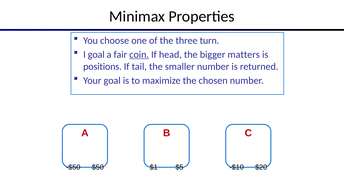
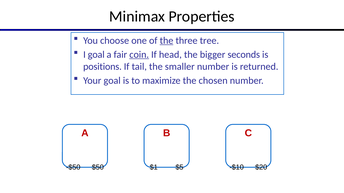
the underline: none -> present (167, 41)
turn: turn -> tree (209, 41)
matters: matters -> seconds (244, 55)
